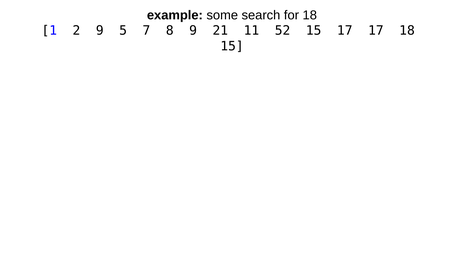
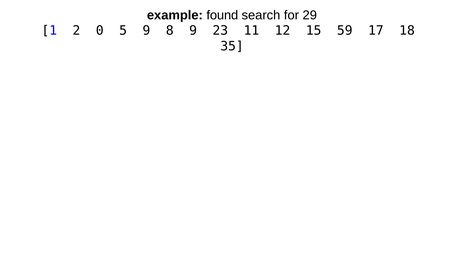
some: some -> found (222, 15)
for 18: 18 -> 29 (310, 15)
2 9: 9 -> 0 (100, 31)
5 7: 7 -> 9 (146, 31)
21: 21 -> 23 (220, 31)
52: 52 -> 12 (283, 31)
15 17: 17 -> 59 (345, 31)
15: 15 -> 35 (232, 46)
